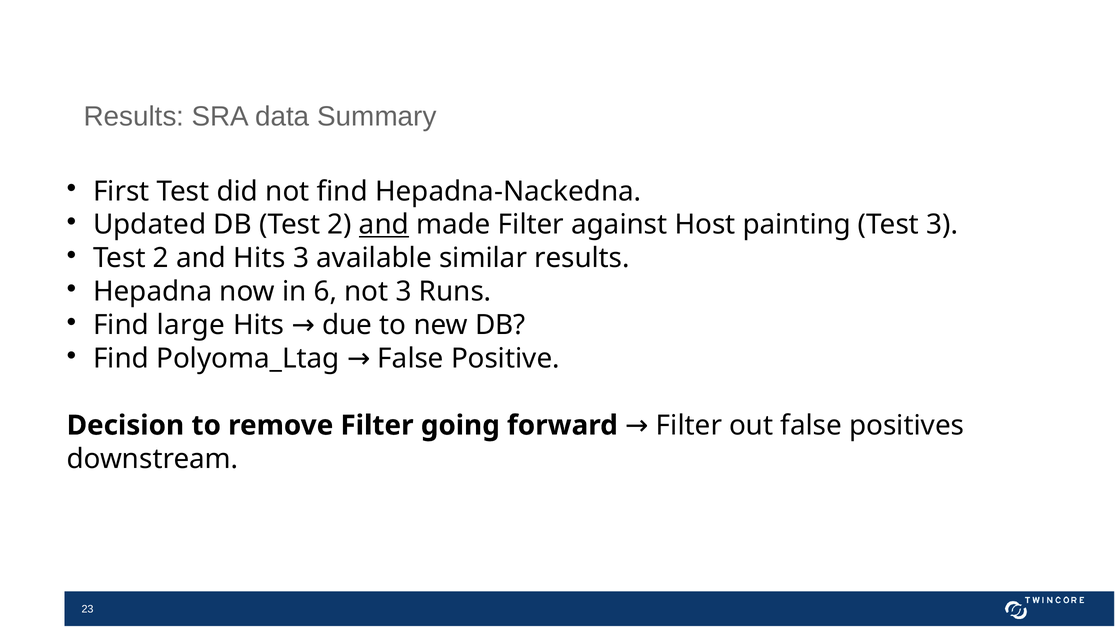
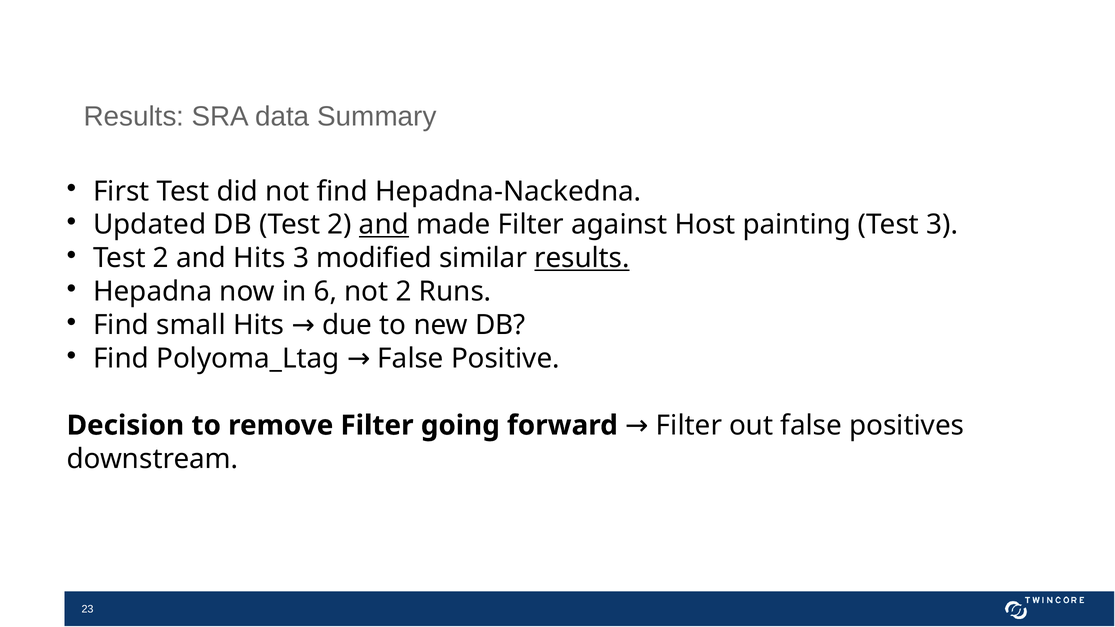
available: available -> modified (374, 258)
results underline: none -> present (582, 258)
not 3: 3 -> 2 (404, 292)
large: large -> small (191, 325)
